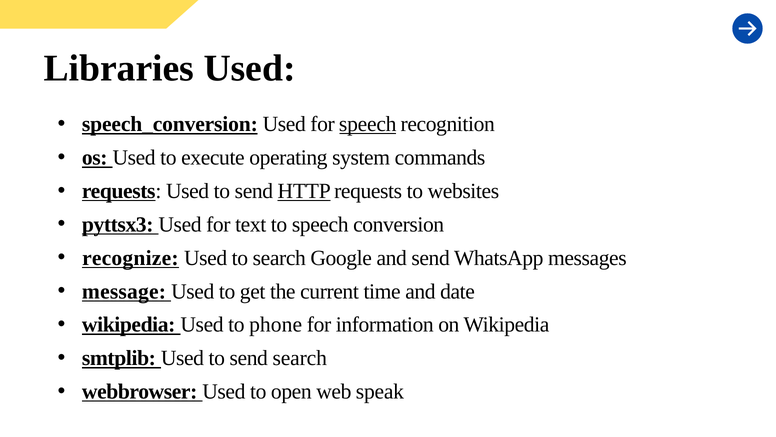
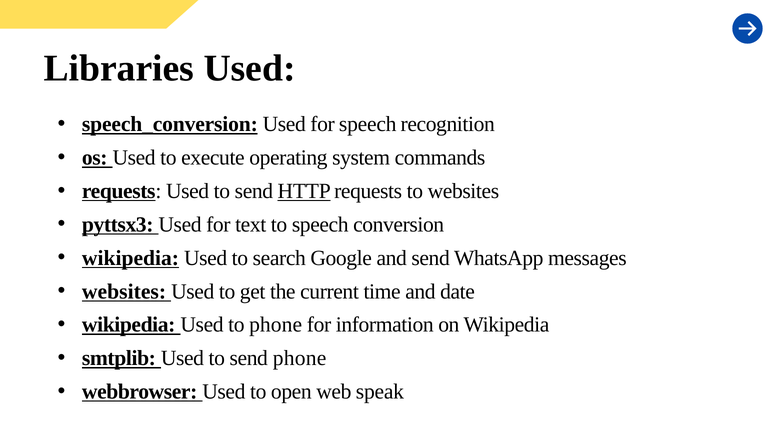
speech underline: present -> none (368, 124)
recognize: recognize -> wikipedia (130, 258)
message: message -> websites (124, 291)
send search: search -> phone (300, 358)
